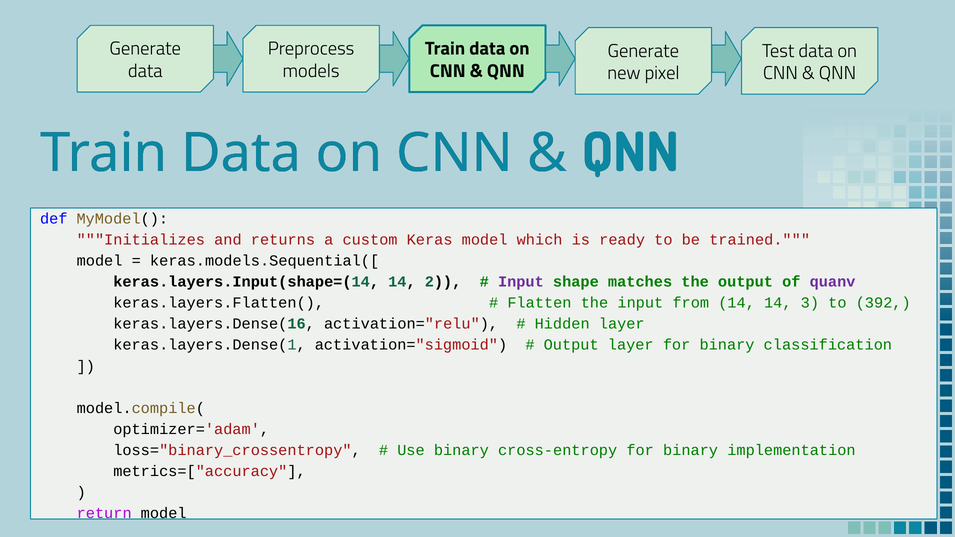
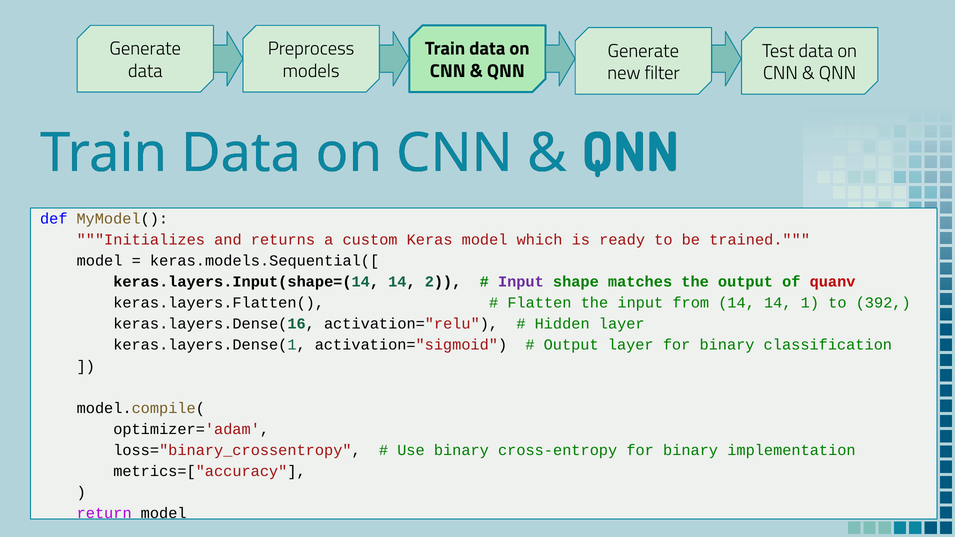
pixel: pixel -> filter (662, 73)
quanv colour: purple -> red (833, 282)
3: 3 -> 1 (810, 303)
